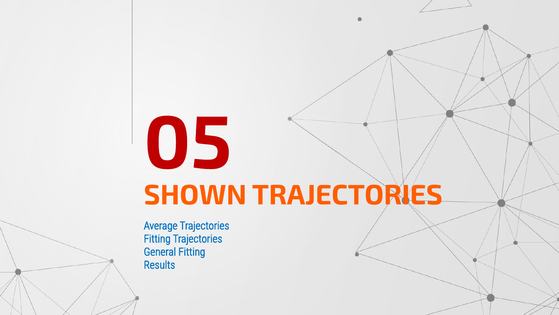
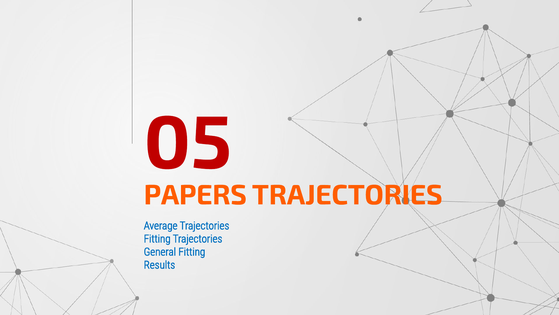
SHOWN: SHOWN -> PAPERS (195, 195)
